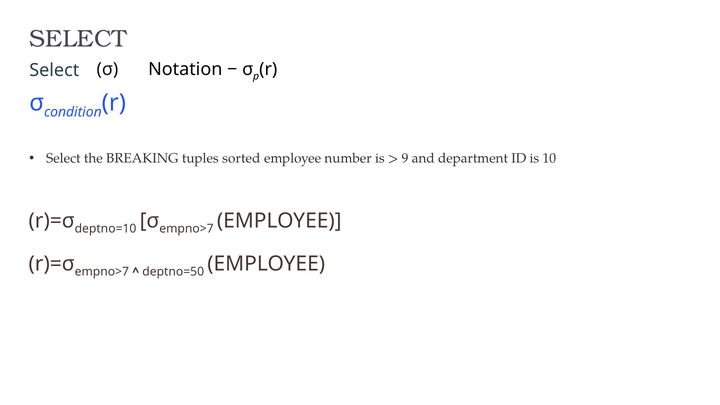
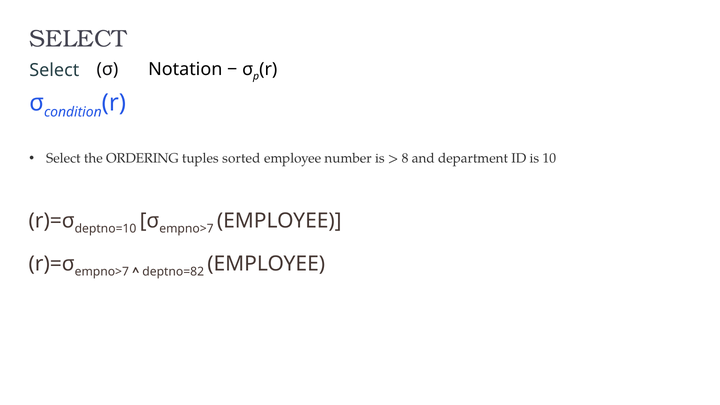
BREAKING: BREAKING -> ORDERING (142, 158)
9: 9 -> 8 (405, 158)
deptno=50: deptno=50 -> deptno=82 (173, 272)
